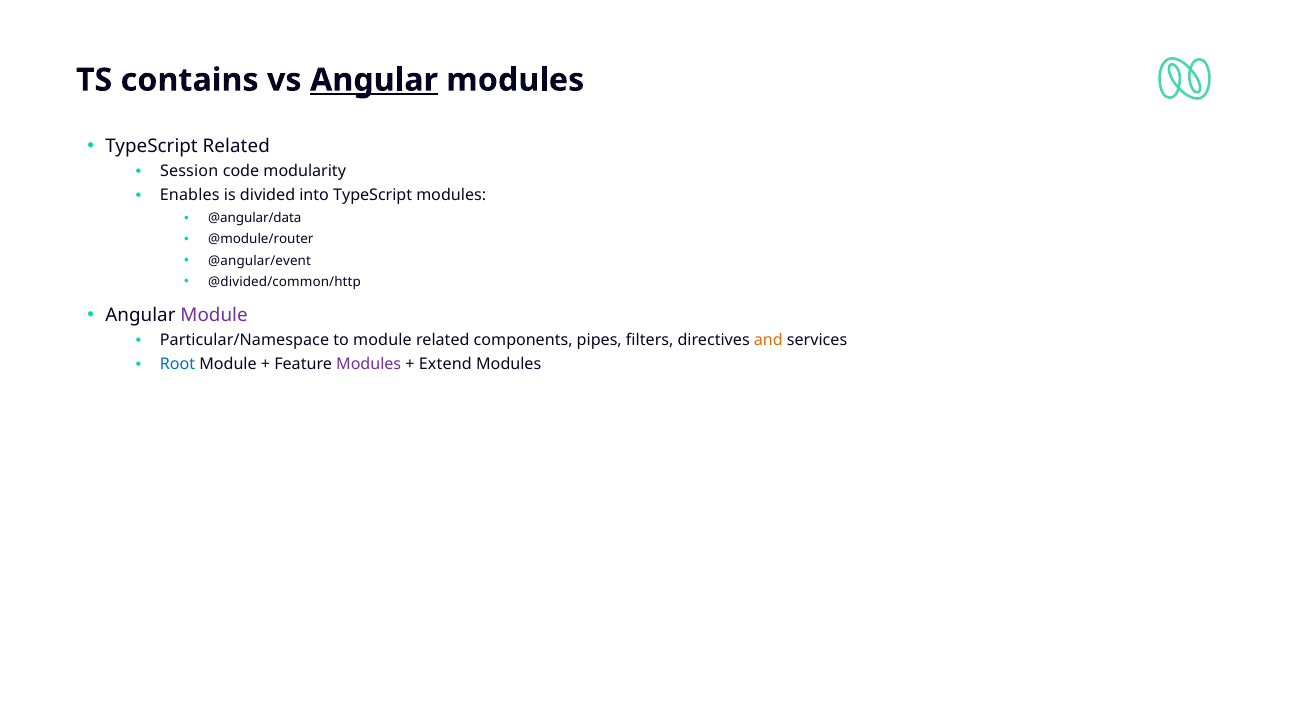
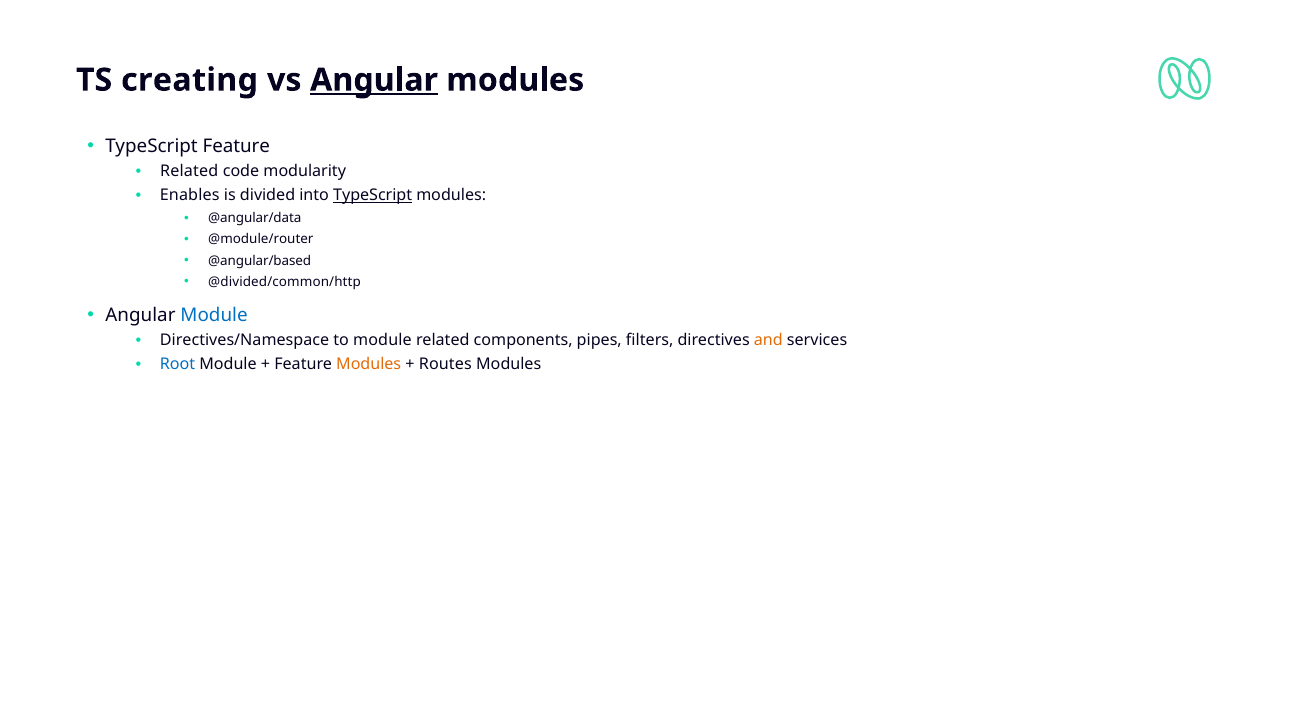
contains: contains -> creating (189, 80)
TypeScript Related: Related -> Feature (236, 146)
Session: Session -> Related (189, 172)
TypeScript underline: none -> present (373, 196)
@angular/event: @angular/event -> @angular/based (260, 261)
Module colour: purple -> blue (214, 316)
Particular/Namespace: Particular/Namespace -> Directives/Namespace (245, 341)
Modules colour: purple -> orange (369, 365)
Extend: Extend -> Routes (445, 365)
